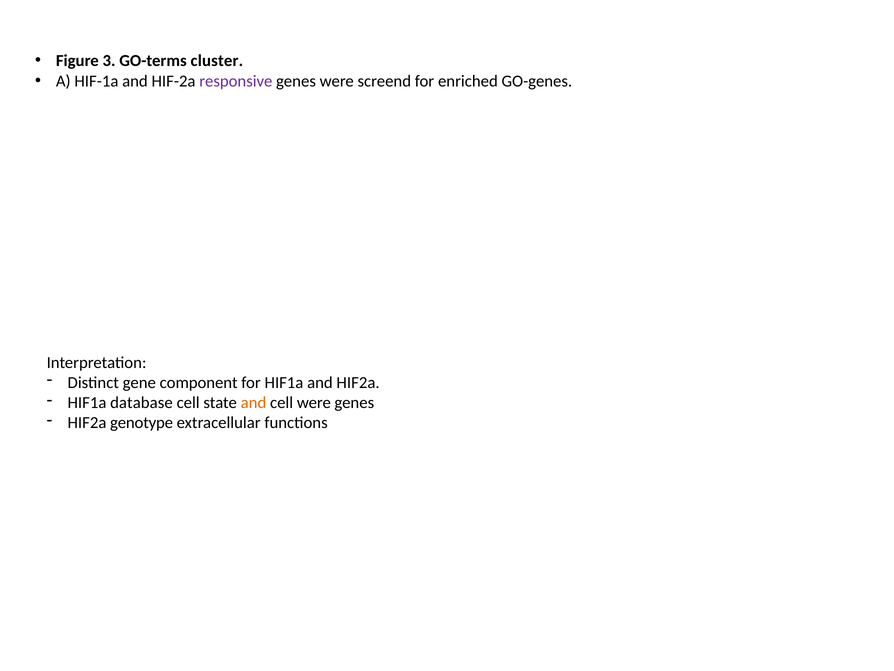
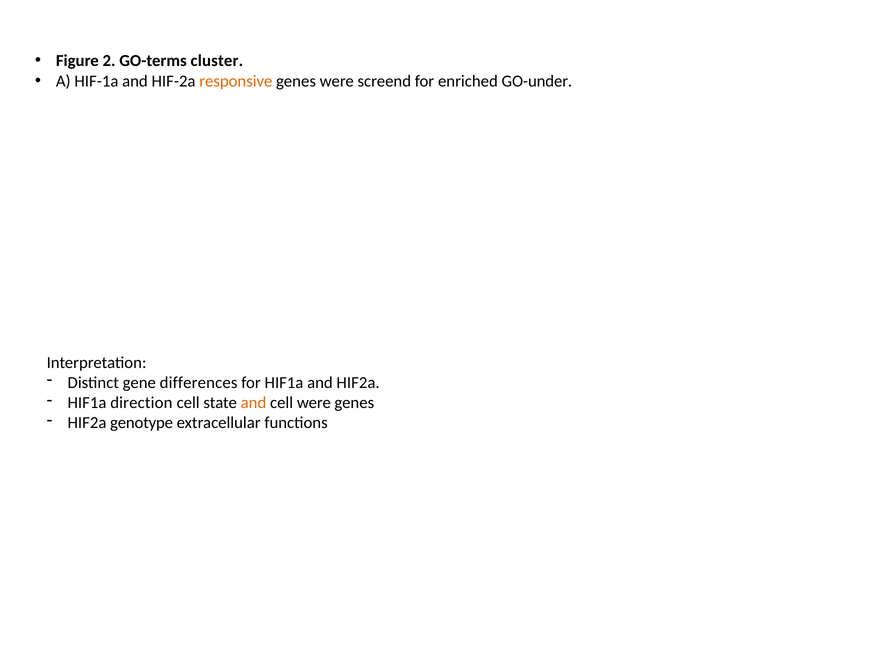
3: 3 -> 2 (109, 61)
responsive colour: purple -> orange (236, 81)
GO-genes: GO-genes -> GO-under (537, 81)
component: component -> differences (199, 382)
database: database -> direction (141, 403)
